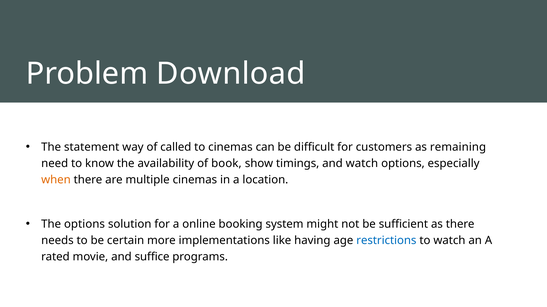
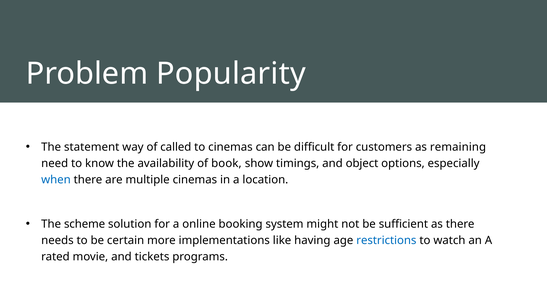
Download: Download -> Popularity (231, 74)
and watch: watch -> object (362, 164)
when colour: orange -> blue (56, 180)
The options: options -> scheme (85, 225)
suffice: suffice -> tickets (152, 257)
